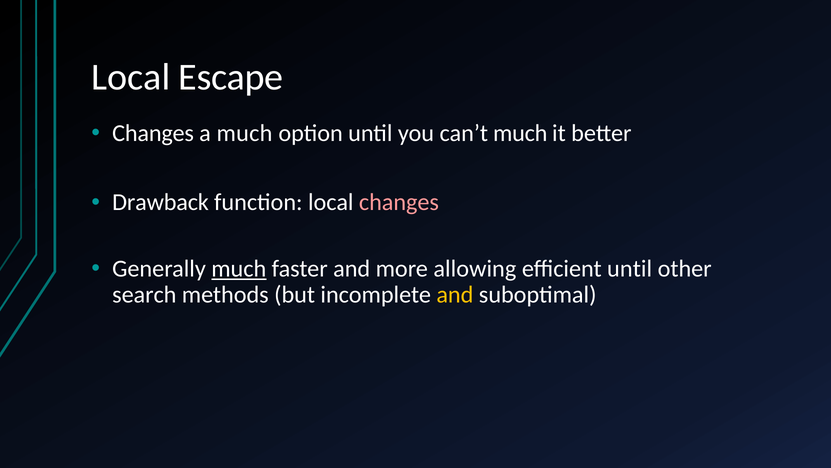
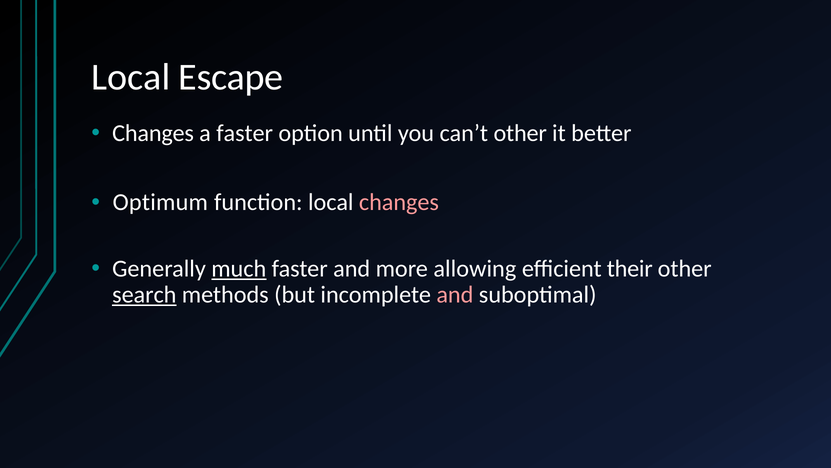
a much: much -> faster (245, 133)
can’t much: much -> other (520, 133)
Drawback: Drawback -> Optimum (160, 202)
efficient until: until -> their (630, 268)
search underline: none -> present (144, 295)
and colour: yellow -> pink (455, 295)
